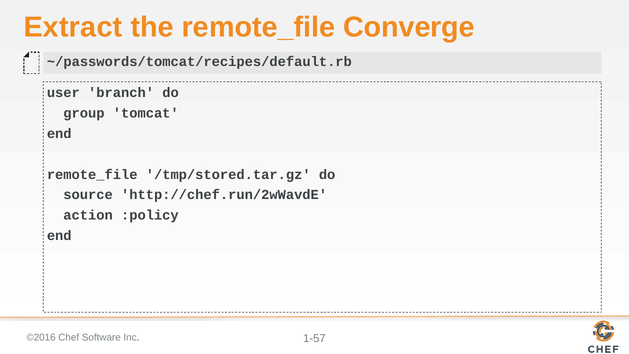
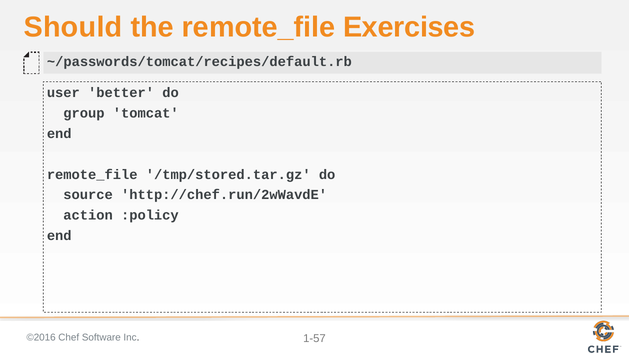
Extract: Extract -> Should (73, 27)
Converge: Converge -> Exercises (409, 27)
branch: branch -> better (121, 93)
